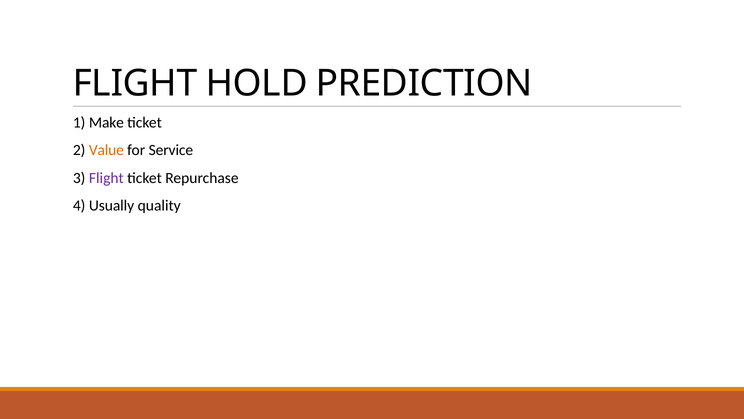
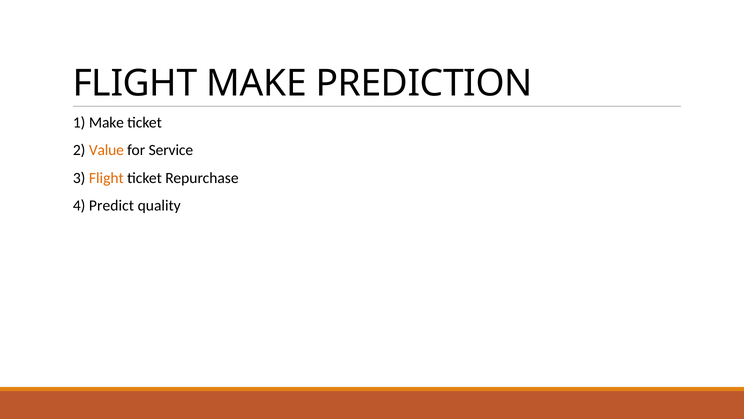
FLIGHT HOLD: HOLD -> MAKE (257, 83)
Flight colour: purple -> orange (106, 178)
Usually: Usually -> Predict (111, 205)
